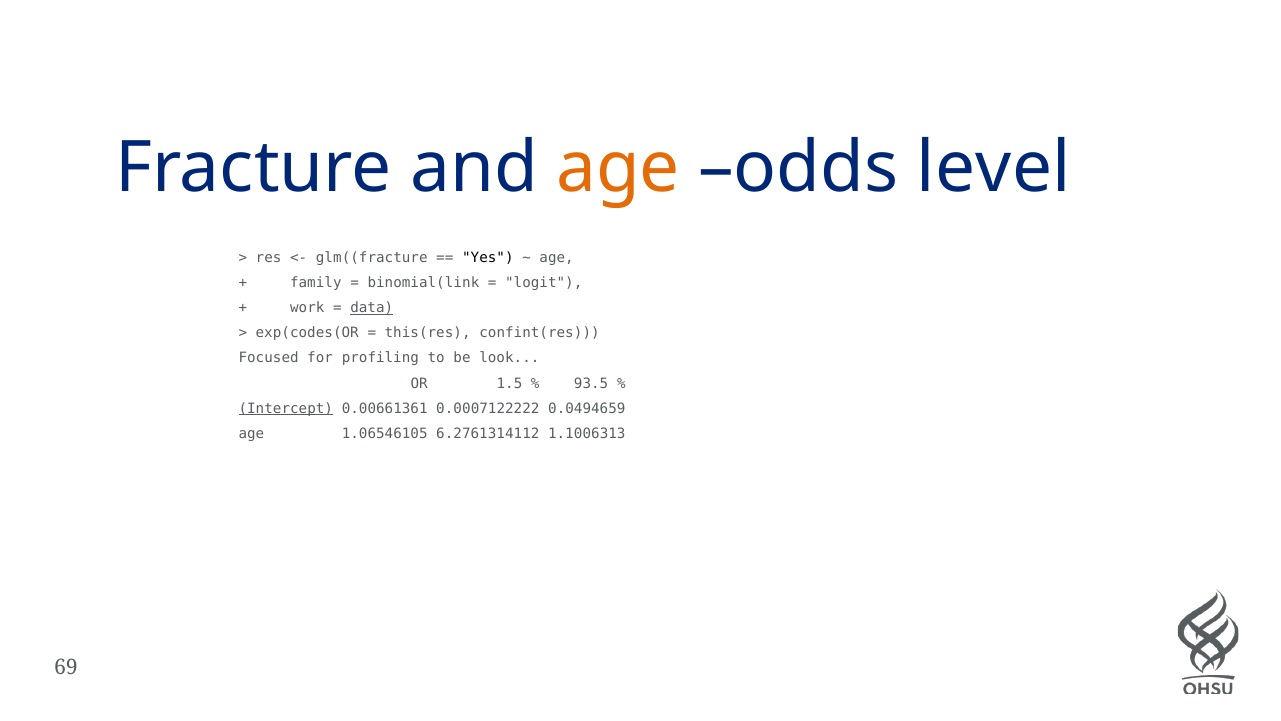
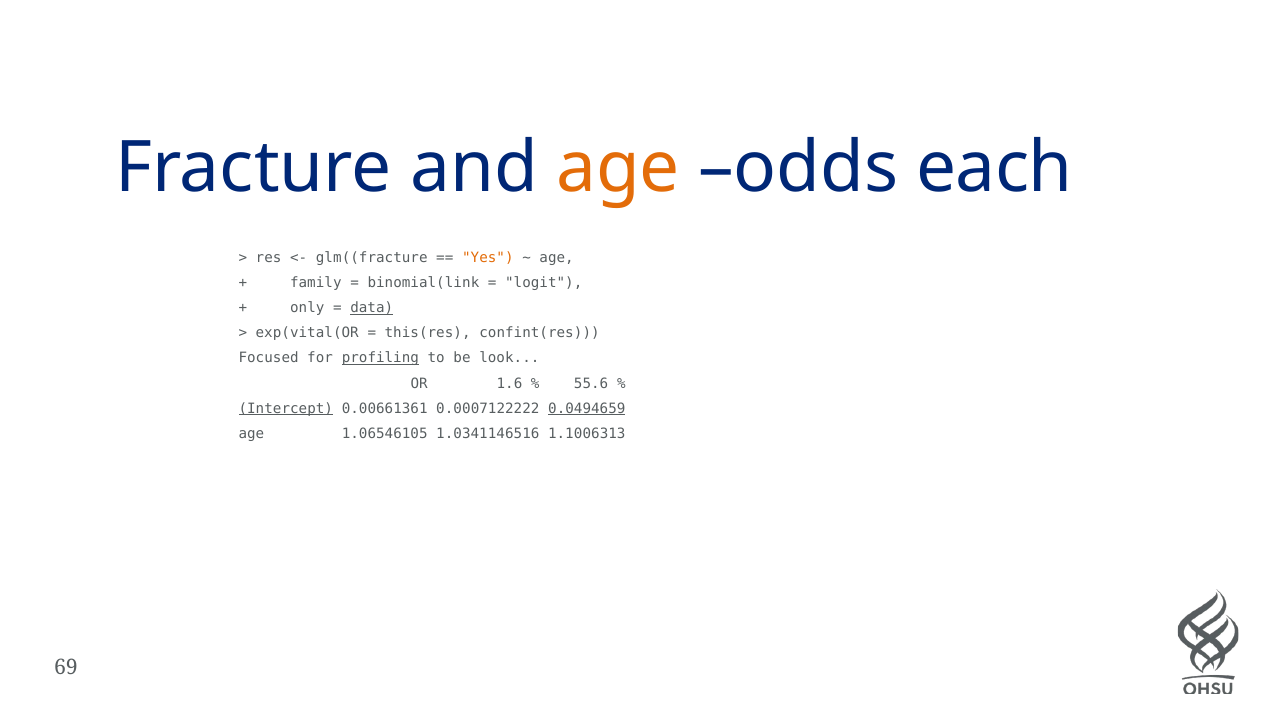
level: level -> each (995, 167)
Yes colour: black -> orange (488, 257)
work: work -> only (307, 308)
exp(codes(OR: exp(codes(OR -> exp(vital(OR (307, 333)
profiling underline: none -> present (380, 358)
1.5: 1.5 -> 1.6 (509, 383)
93.5: 93.5 -> 55.6 (591, 383)
0.0494659 underline: none -> present (587, 408)
6.2761314112: 6.2761314112 -> 1.0341146516 (488, 434)
